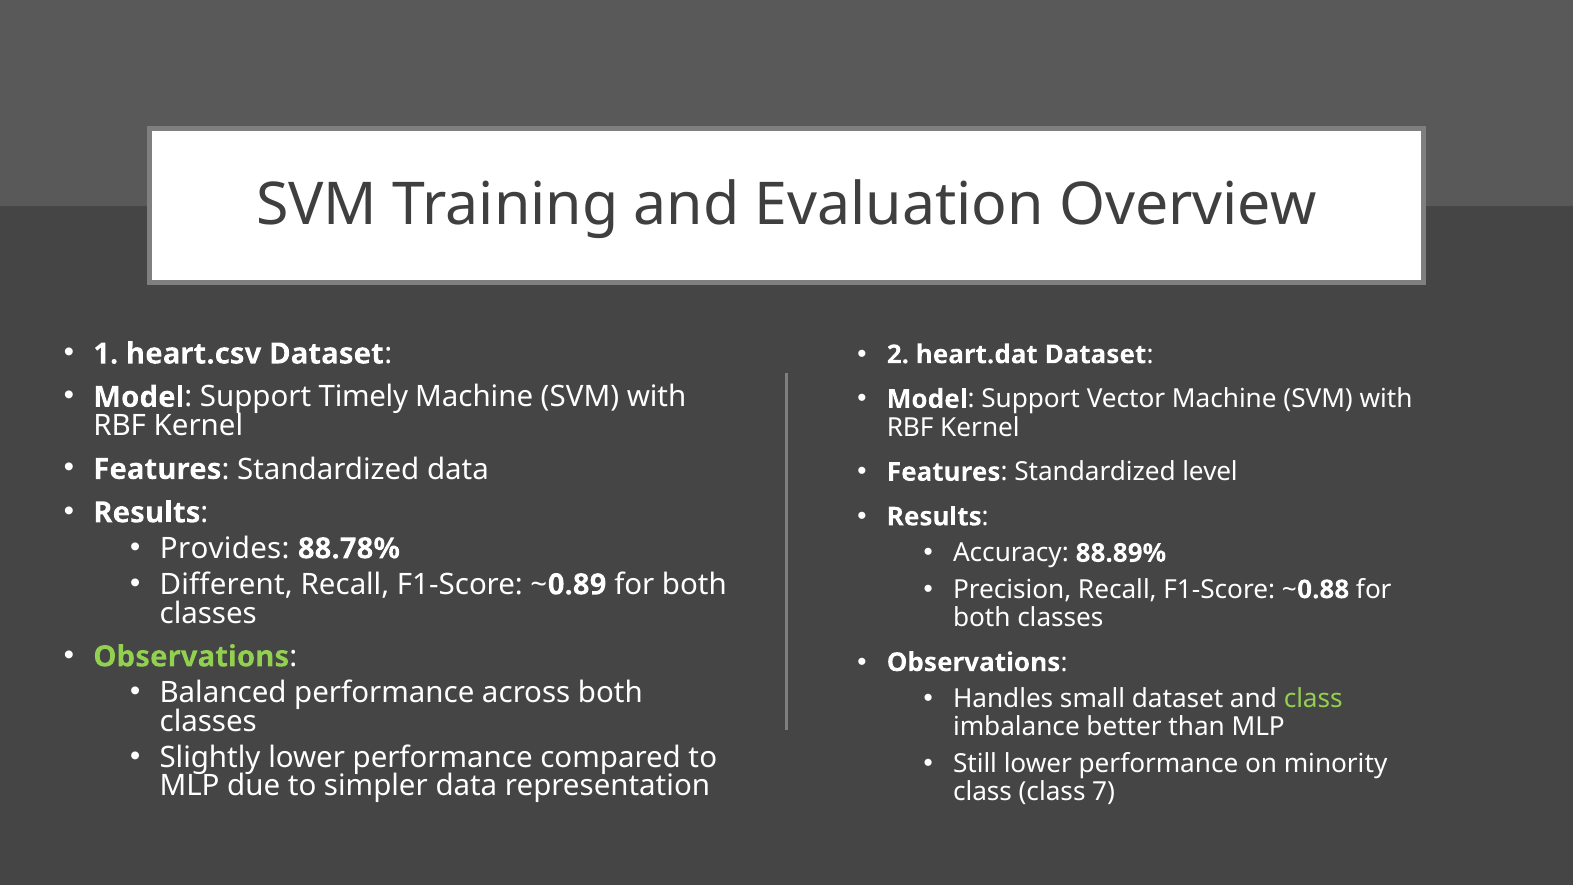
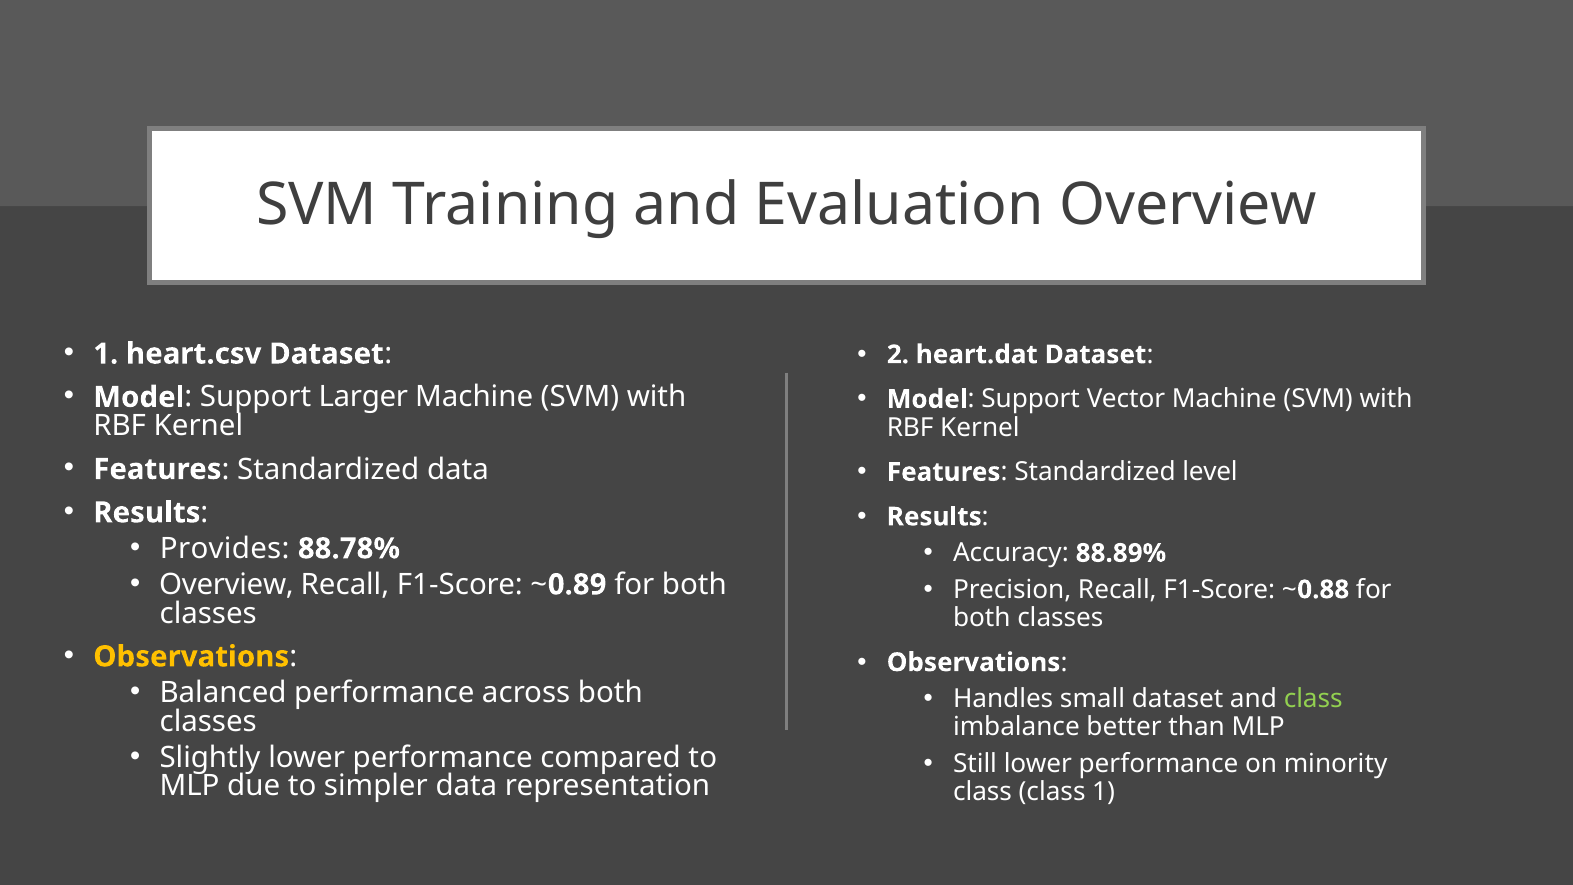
Timely: Timely -> Larger (363, 397)
Different: Different -> Overview (226, 585)
Observations colour: light green -> yellow (191, 657)
class 7: 7 -> 1 (1104, 792)
